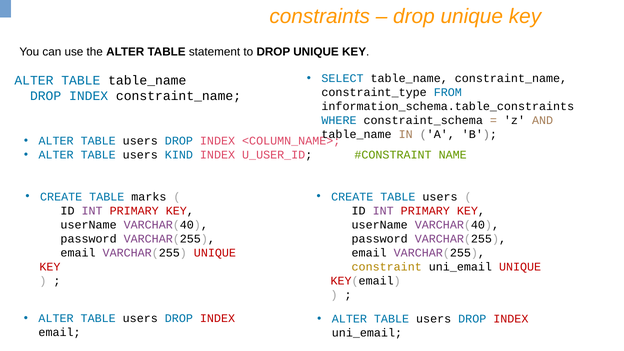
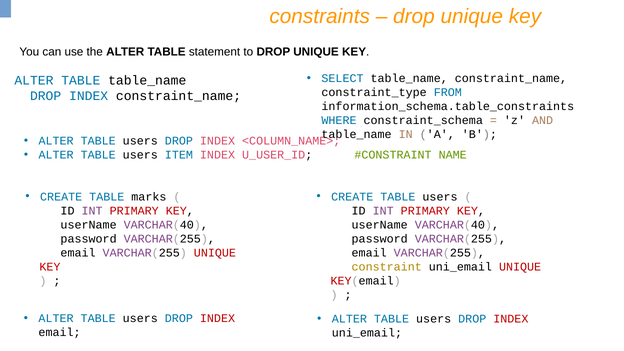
KIND: KIND -> ITEM (179, 155)
